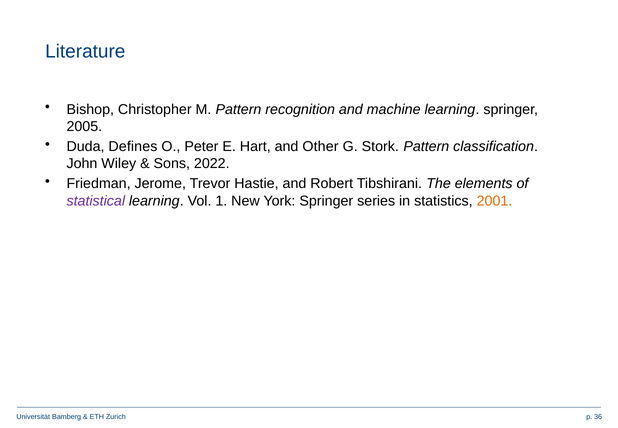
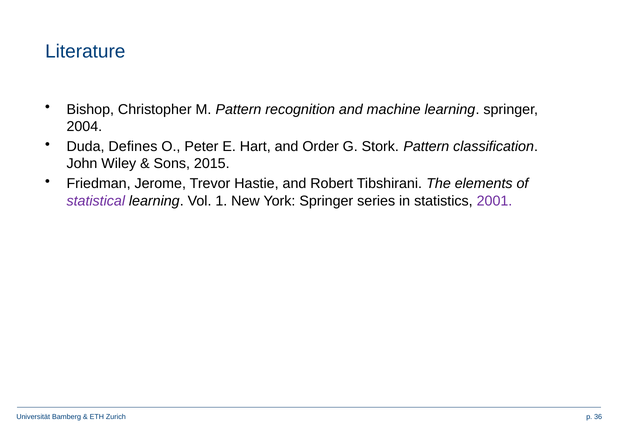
2005: 2005 -> 2004 (84, 127)
Other: Other -> Order (321, 147)
2022: 2022 -> 2015 (212, 164)
2001 colour: orange -> purple (494, 201)
